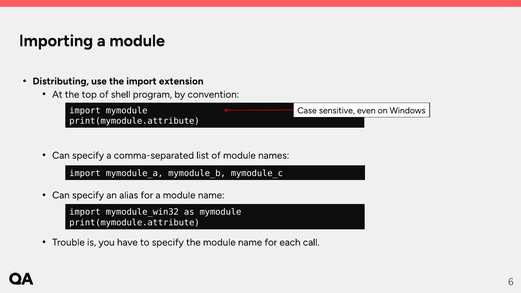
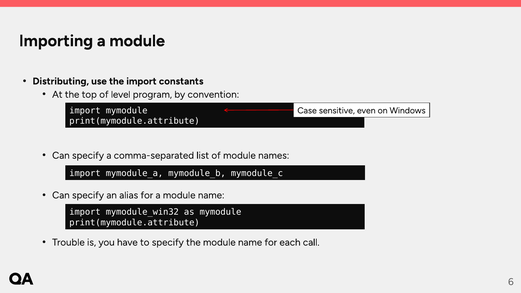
extension: extension -> constants (181, 81)
shell: shell -> level (121, 94)
